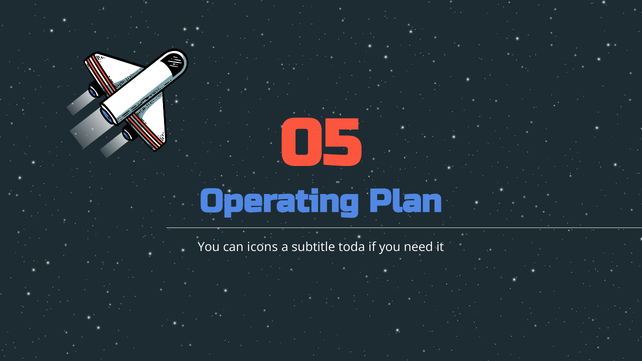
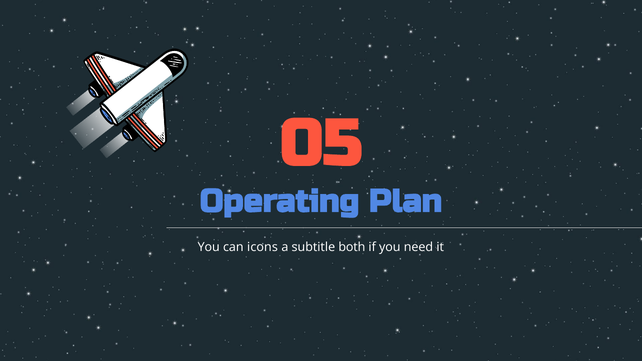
toda: toda -> both (352, 247)
